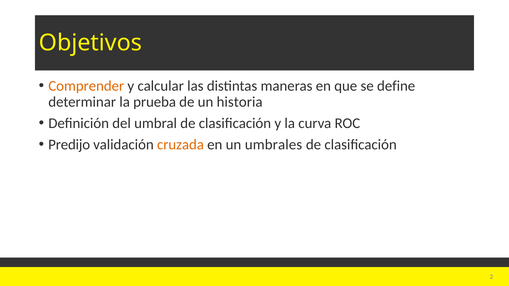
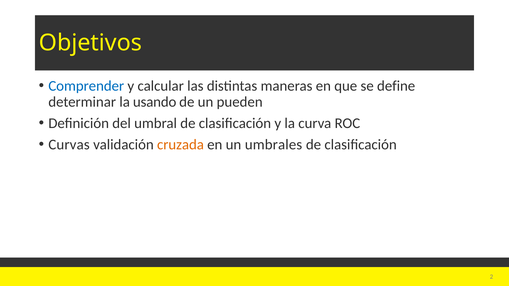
Comprender colour: orange -> blue (86, 86)
prueba: prueba -> usando (155, 102)
historia: historia -> pueden (240, 102)
Predijo: Predijo -> Curvas (69, 145)
